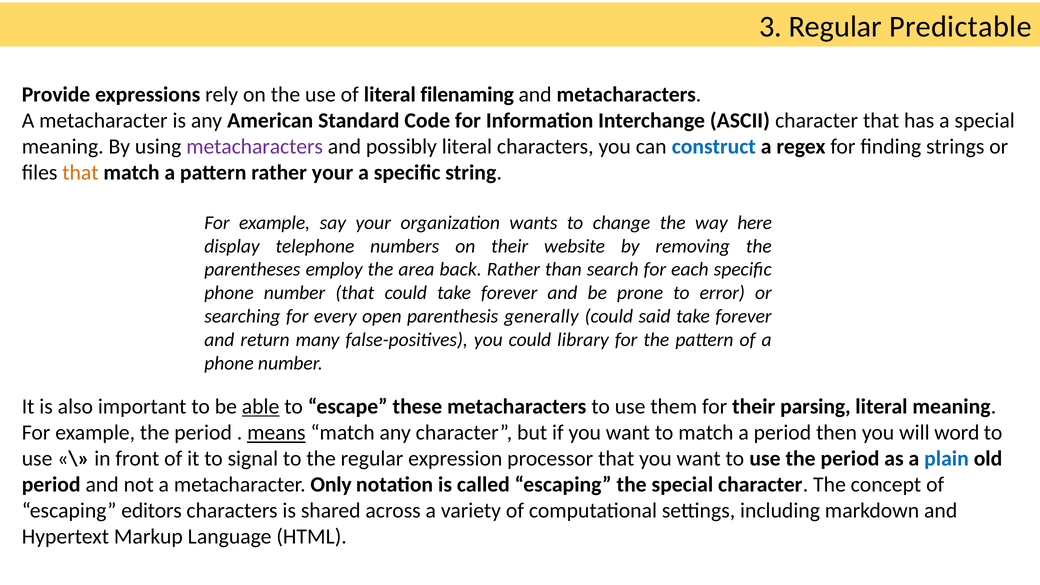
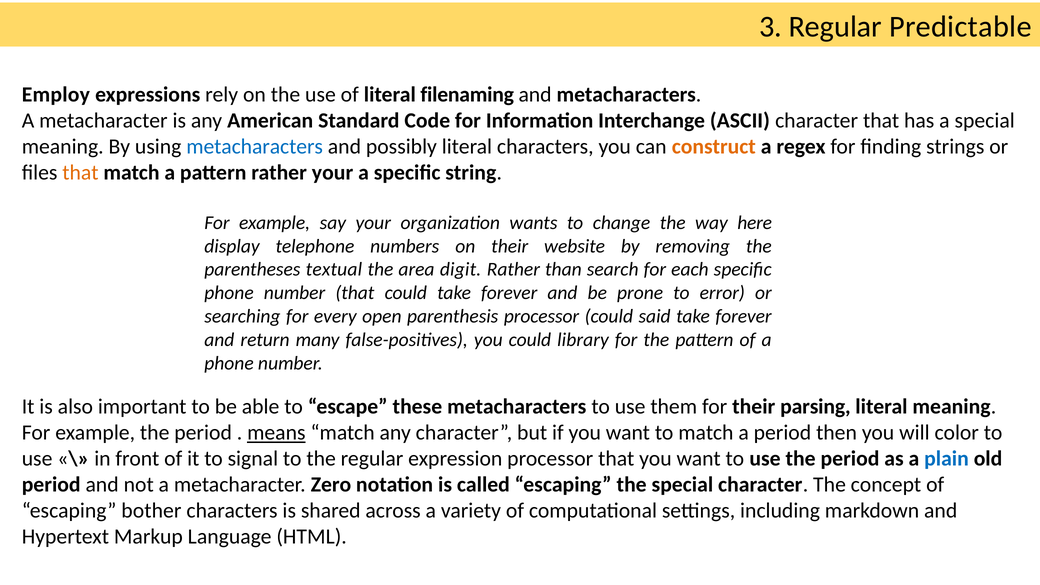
Provide: Provide -> Employ (56, 95)
metacharacters colour: purple -> blue (255, 147)
construct colour: blue -> orange (714, 147)
employ: employ -> textual (334, 270)
back: back -> digit (461, 270)
parenthesis generally: generally -> processor (542, 316)
able underline: present -> none (261, 407)
word: word -> color (957, 433)
Only: Only -> Zero (331, 485)
editors: editors -> bother (151, 511)
